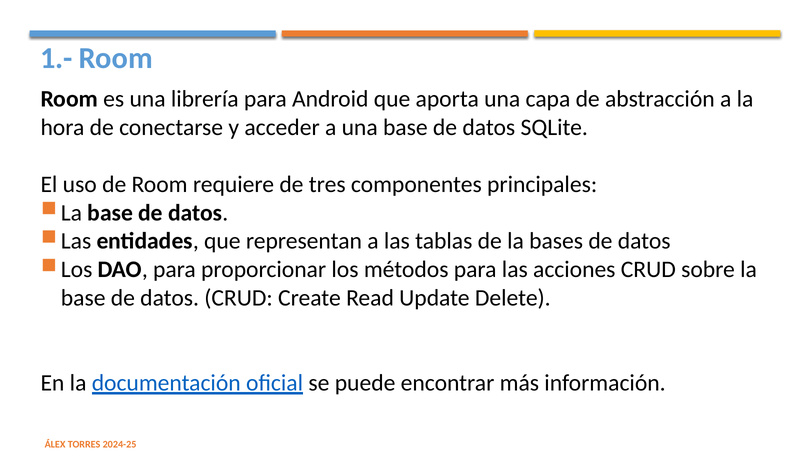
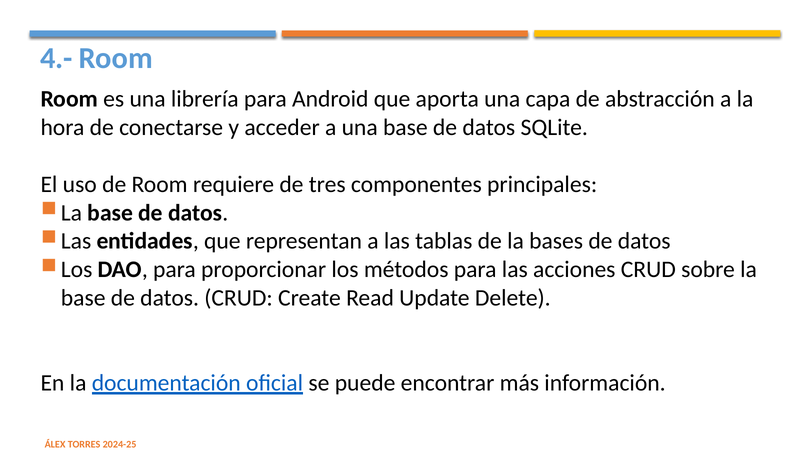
1.-: 1.- -> 4.- (56, 58)
